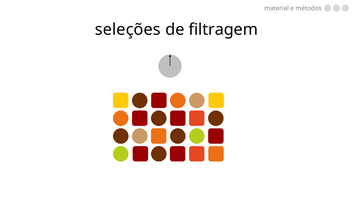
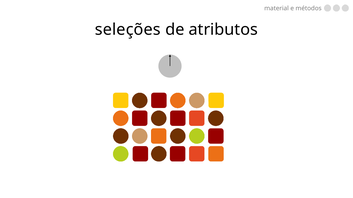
filtragem: filtragem -> atributos (223, 30)
